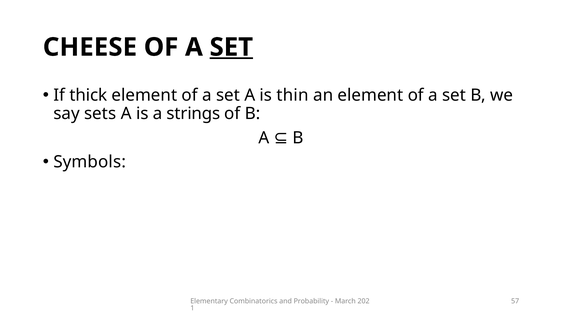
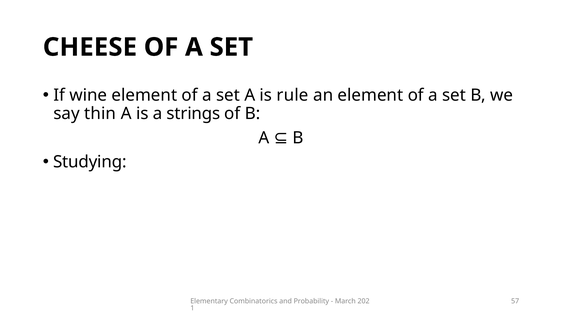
SET underline: present -> none (231, 47)
thick: thick -> wine (88, 95)
thin: thin -> rule (293, 95)
sets: sets -> thin (100, 114)
Symbols: Symbols -> Studying (90, 162)
